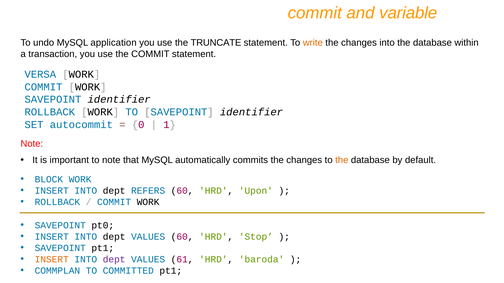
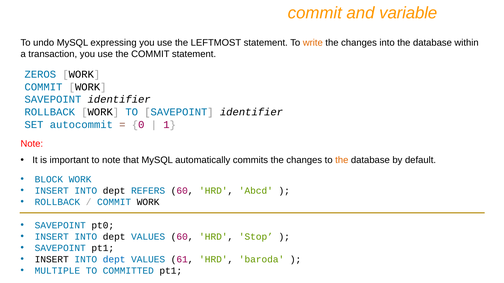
application: application -> expressing (114, 43)
TRUNCATE: TRUNCATE -> LEFTMOST (216, 43)
VERSA: VERSA -> ZEROS (40, 74)
Upon: Upon -> Abcd (256, 191)
INSERT colour: orange -> black (52, 260)
dept colour: purple -> blue (114, 260)
COMMPLAN: COMMPLAN -> MULTIPLE (57, 271)
